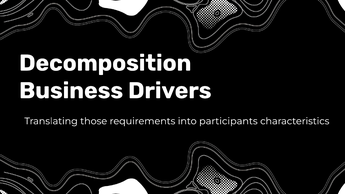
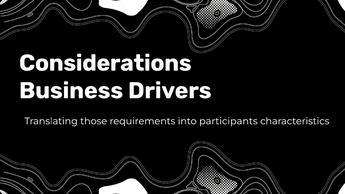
Decomposition: Decomposition -> Considerations (105, 63)
